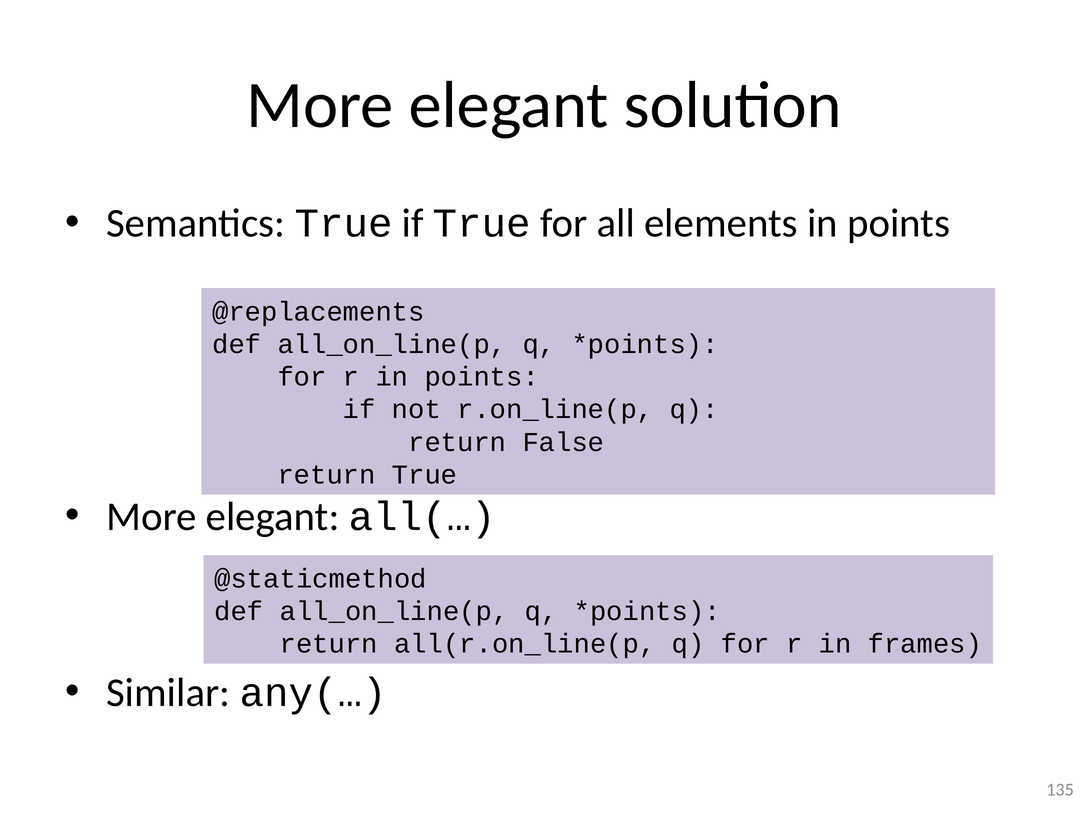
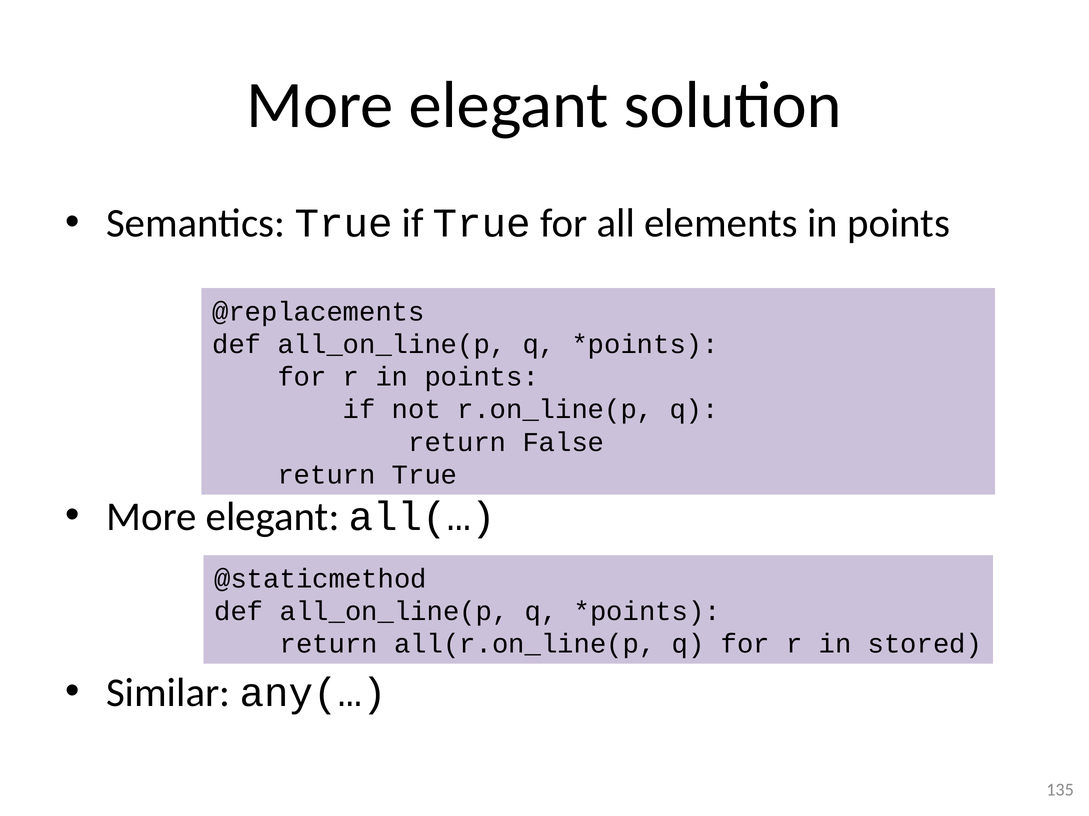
frames: frames -> stored (925, 645)
